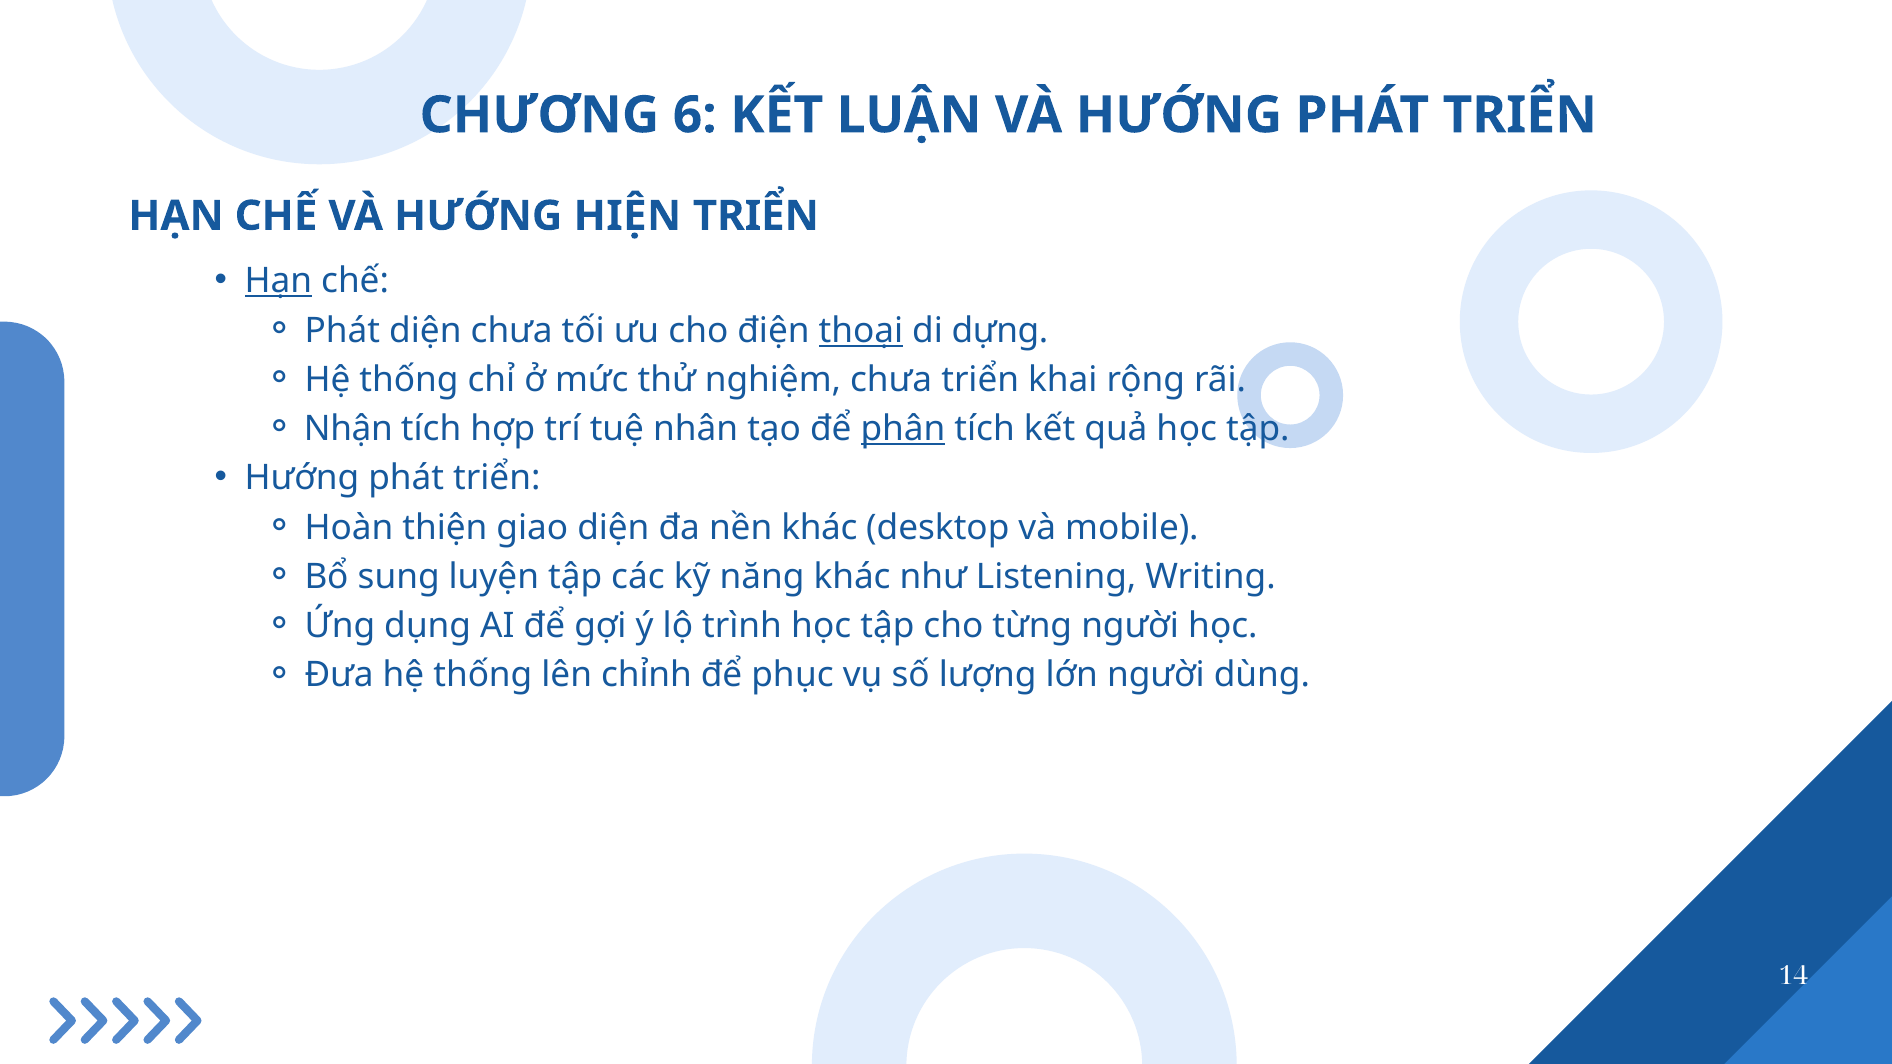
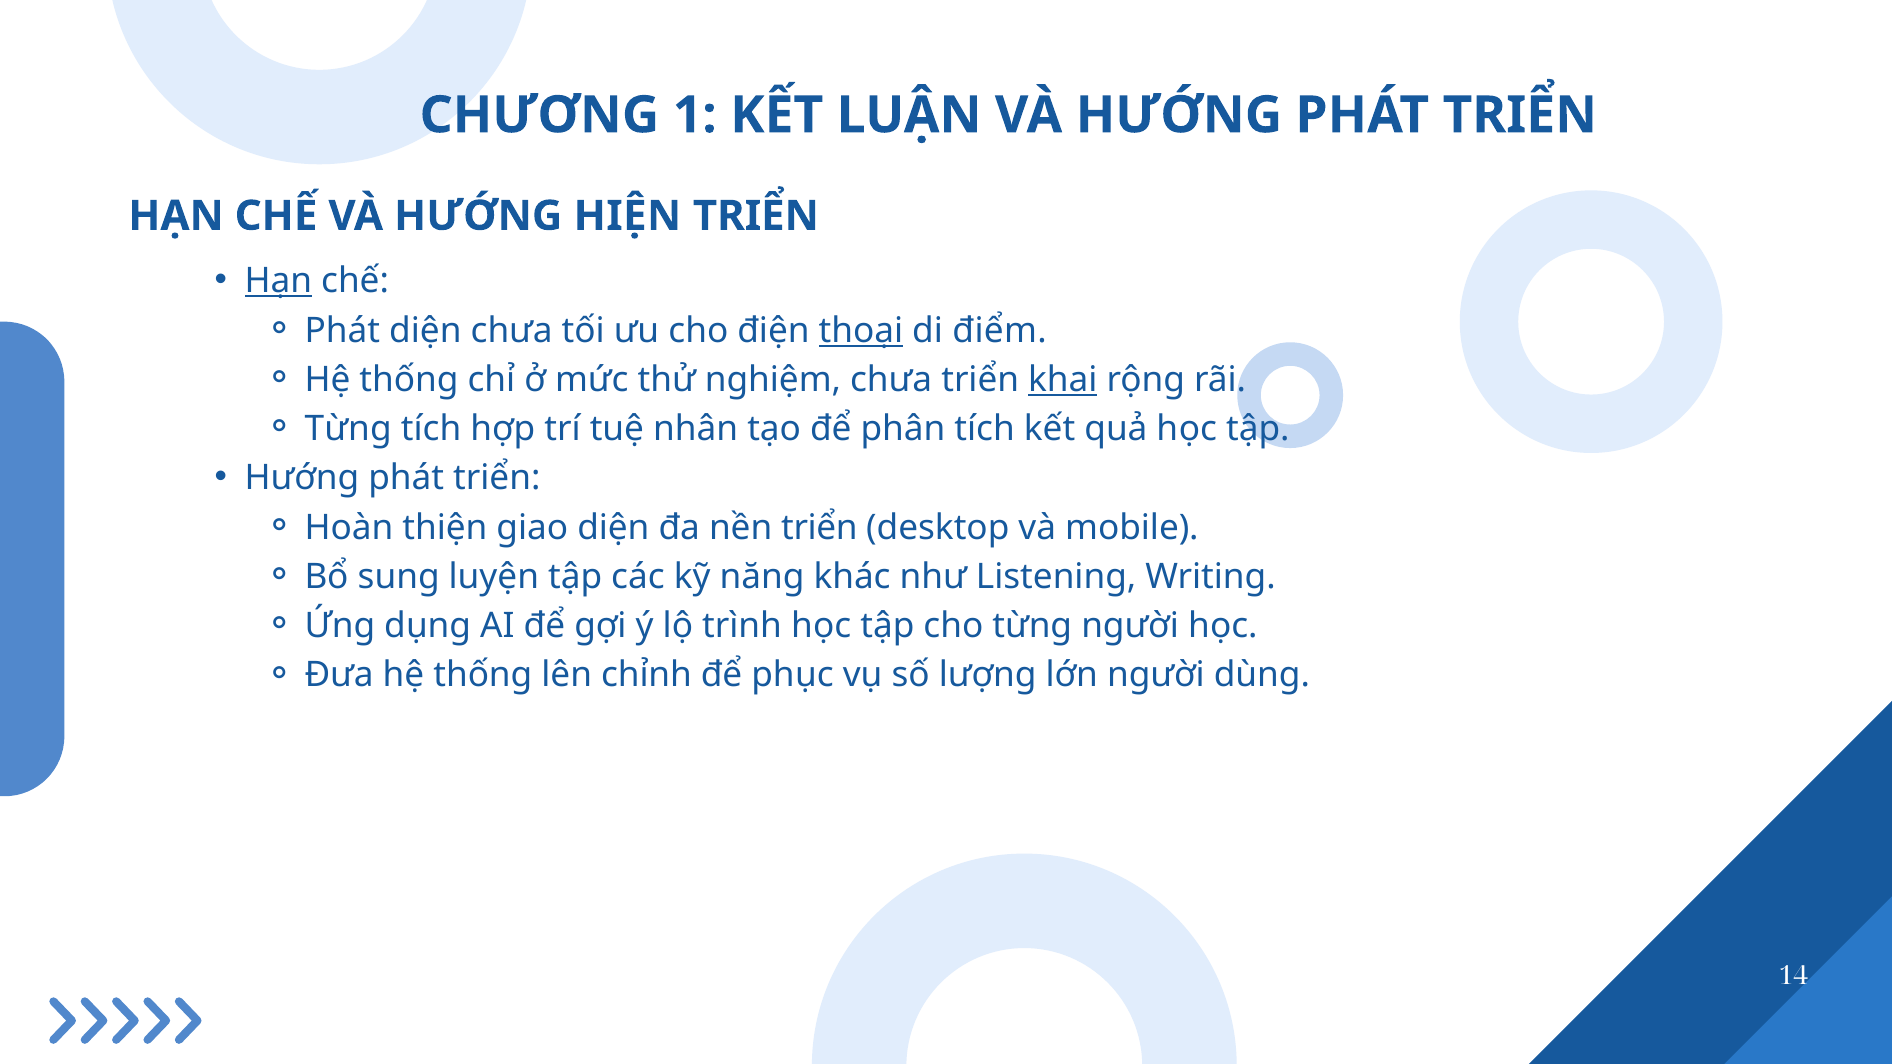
6: 6 -> 1 (695, 115)
dựng: dựng -> điểm (1000, 331)
khai underline: none -> present (1063, 380)
Nhận: Nhận -> Từng (348, 429)
phân underline: present -> none (903, 429)
nền khác: khác -> triển (819, 528)
